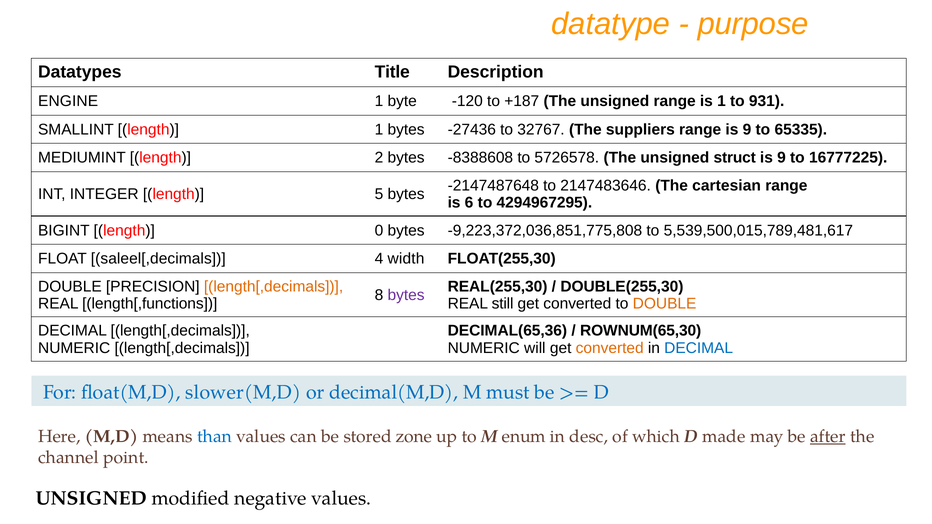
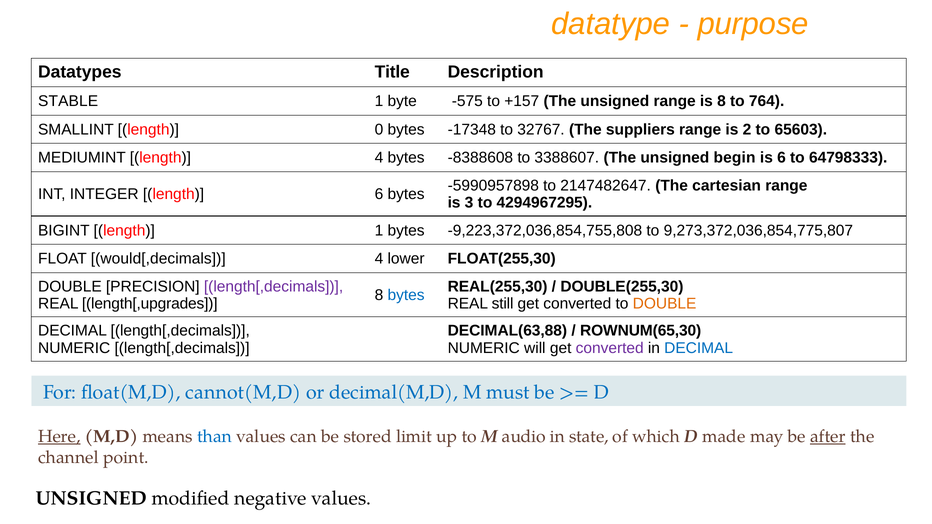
ENGINE: ENGINE -> STABLE (68, 101)
-120: -120 -> -575 (467, 101)
+187: +187 -> +157 (522, 101)
is 1: 1 -> 8 (721, 101)
931: 931 -> 764 (767, 101)
length 1: 1 -> 0 (379, 130)
-27436: -27436 -> -17348 (472, 130)
range is 9: 9 -> 2 (747, 130)
65335: 65335 -> 65603 (801, 130)
length 2: 2 -> 4 (379, 158)
5726578: 5726578 -> 3388607 (567, 158)
struct: struct -> begin (735, 158)
9: 9 -> 6 (781, 158)
16777225: 16777225 -> 64798333 (848, 158)
-2147487648: -2147487648 -> -5990957898 (493, 186)
2147483646: 2147483646 -> 2147482647 (606, 186)
length 5: 5 -> 6 (379, 194)
6: 6 -> 3 (469, 203)
length 0: 0 -> 1 (379, 230)
-9,223,372,036,851,775,808: -9,223,372,036,851,775,808 -> -9,223,372,036,854,755,808 (545, 230)
5,539,500,015,789,481,617: 5,539,500,015,789,481,617 -> 9,273,372,036,854,775,807 (758, 230)
saleel[,decimals: saleel[,decimals -> would[,decimals (158, 259)
width: width -> lower (406, 259)
length[,decimals colour: orange -> purple (274, 287)
bytes colour: purple -> blue (406, 295)
length[,functions: length[,functions -> length[,upgrades (150, 304)
DECIMAL(65,36: DECIMAL(65,36 -> DECIMAL(63,88 (507, 331)
converted colour: orange -> purple (610, 348)
slower(M,D: slower(M,D -> cannot(M,D (243, 392)
Here underline: none -> present (59, 437)
zone: zone -> limit (414, 437)
enum: enum -> audio (524, 437)
desc: desc -> state (589, 437)
